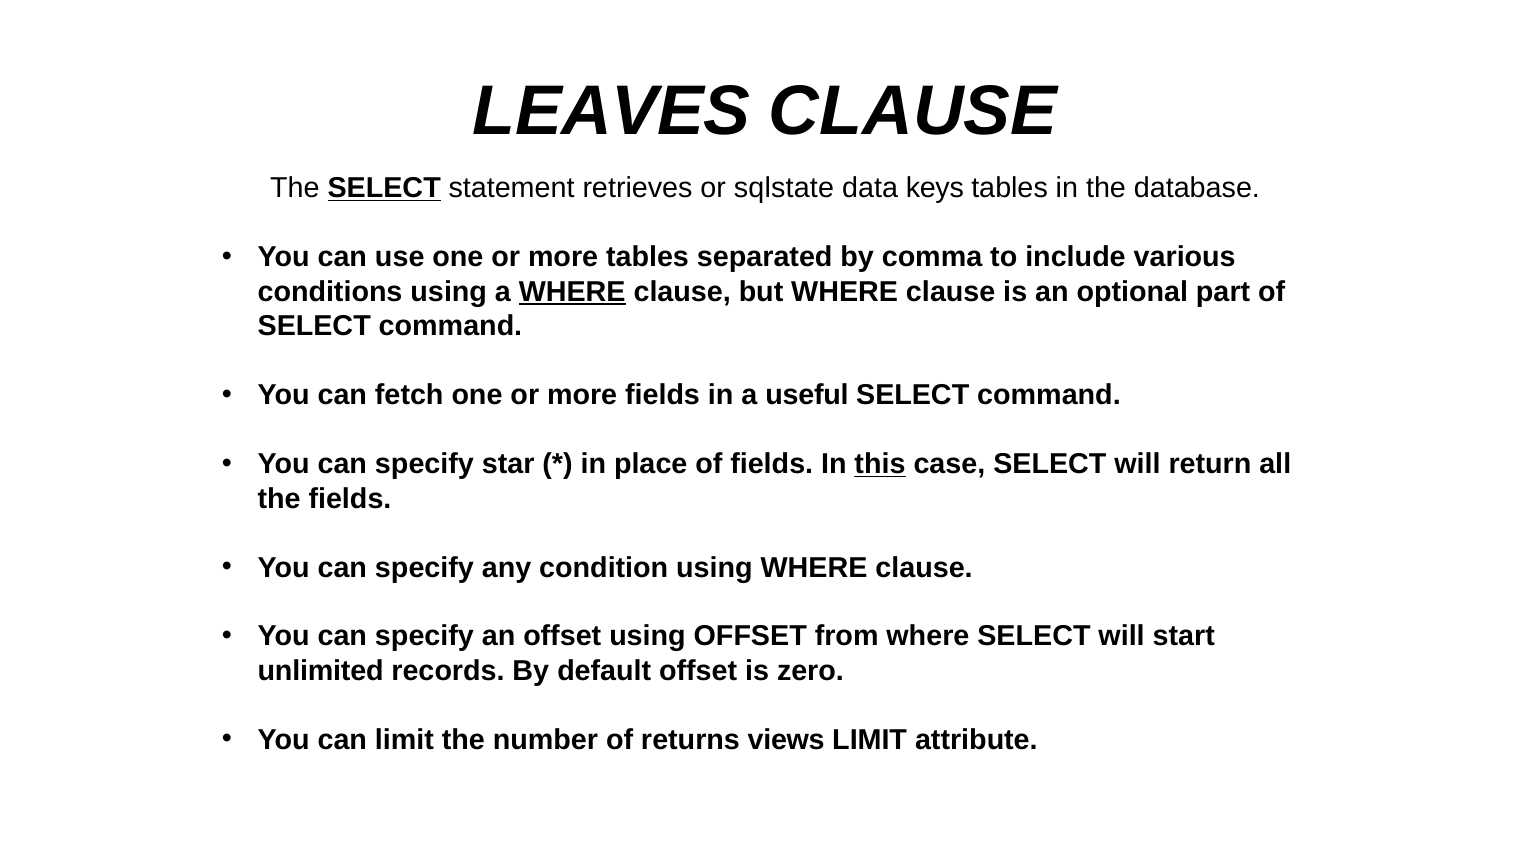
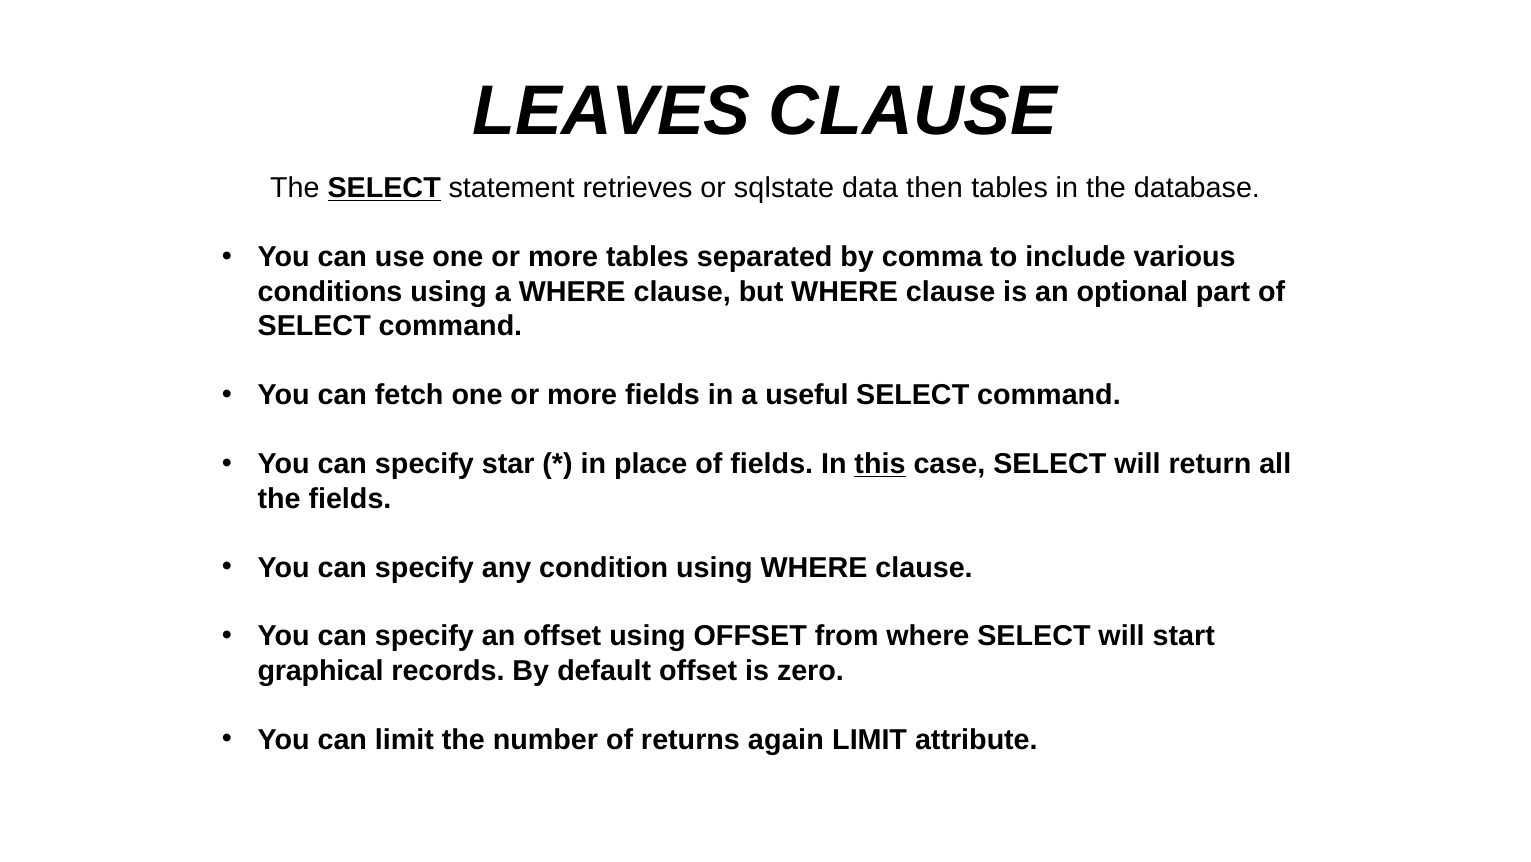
keys: keys -> then (935, 188)
WHERE underline: present -> none (572, 291)
unlimited: unlimited -> graphical (321, 670)
views: views -> again (786, 739)
